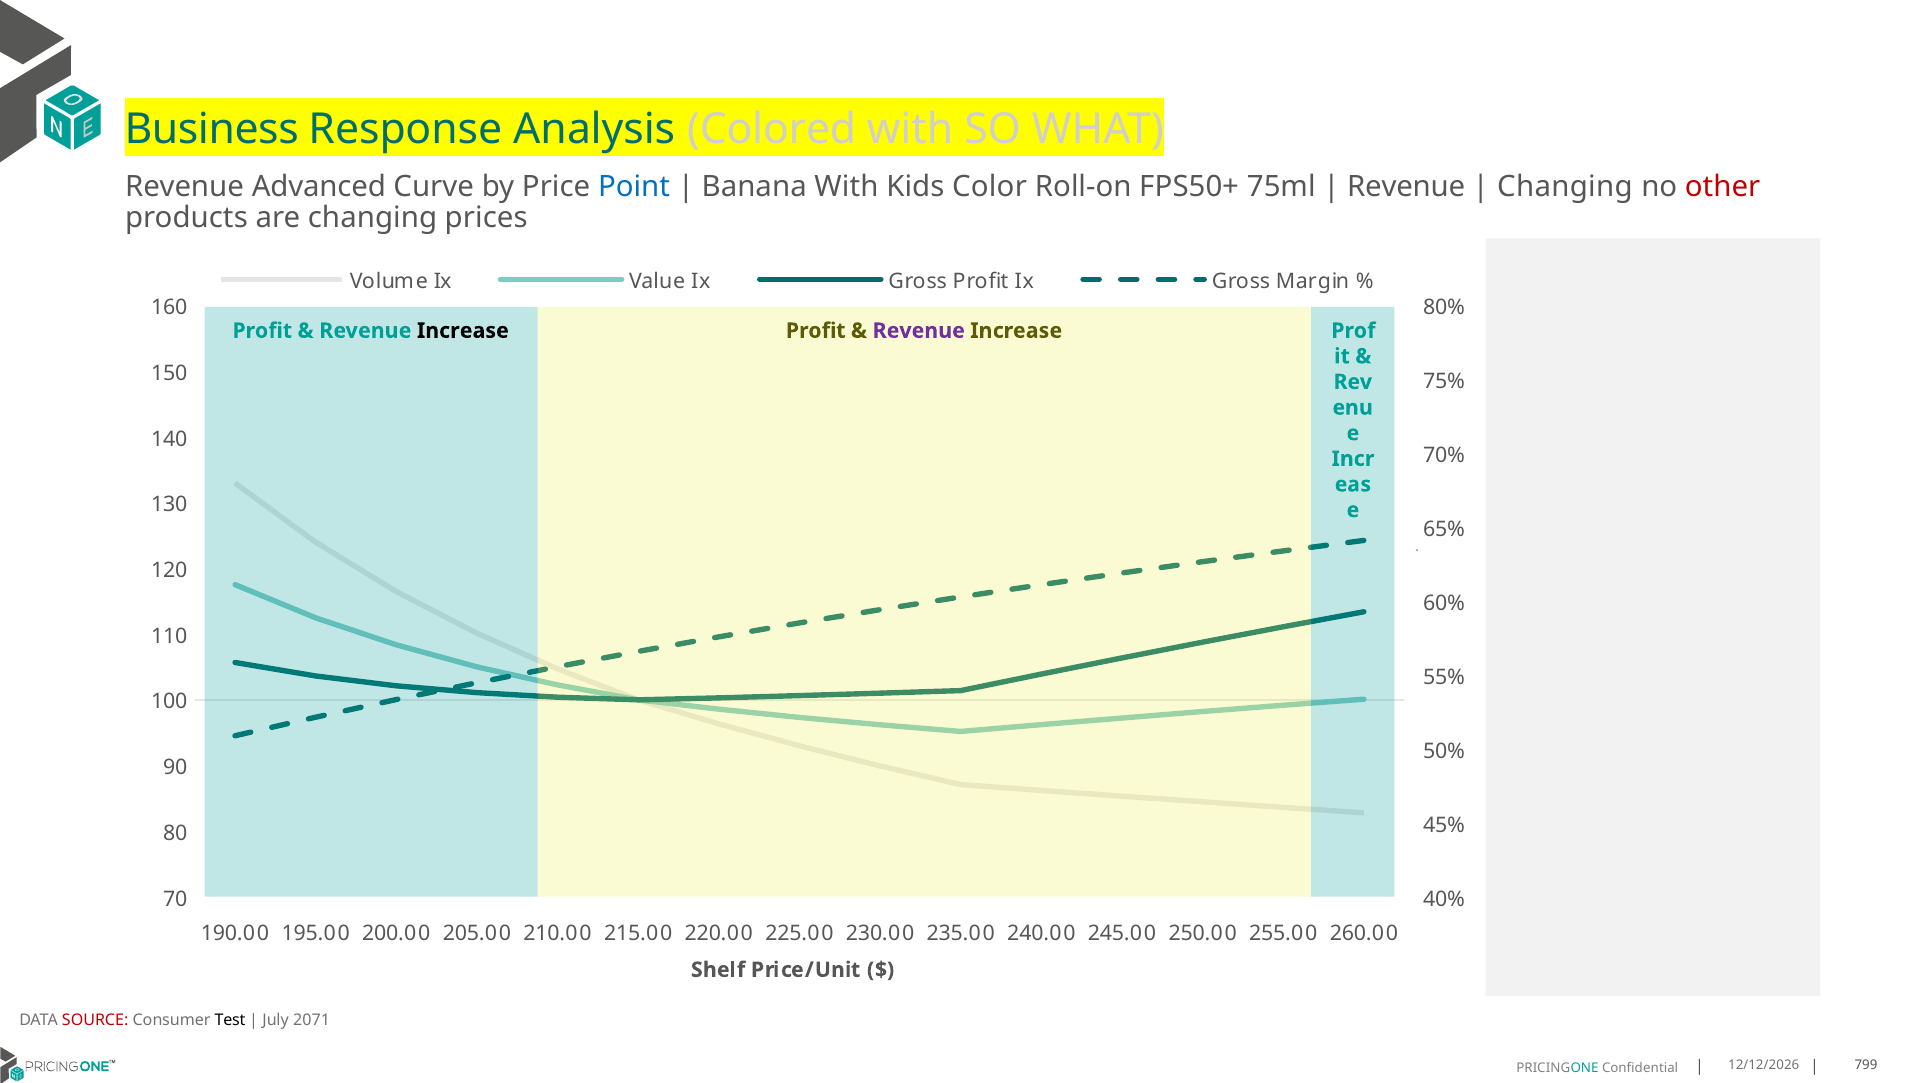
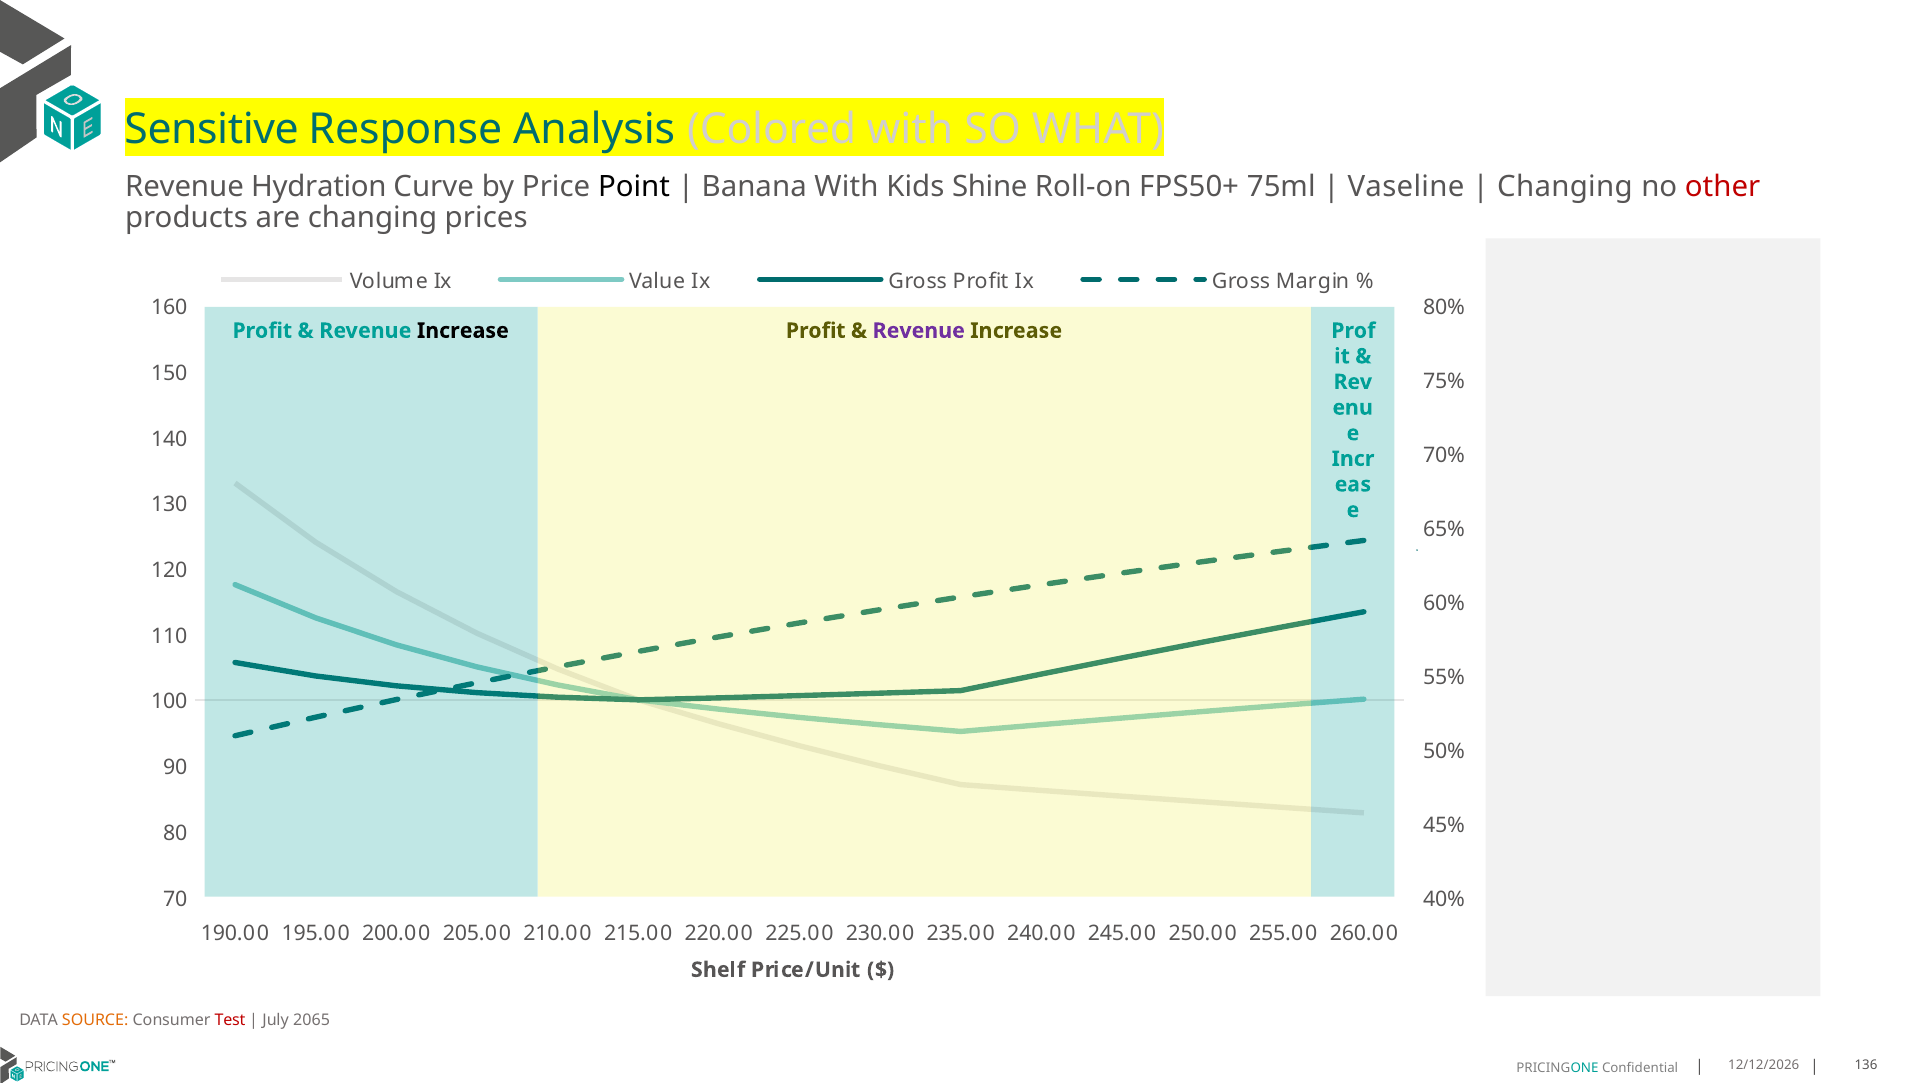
Business: Business -> Sensitive (212, 129)
Advanced: Advanced -> Hydration (319, 186)
Point colour: blue -> black (634, 186)
Color: Color -> Shine (990, 186)
Revenue: Revenue -> Vaseline (1406, 186)
SOURCE colour: red -> orange (95, 1020)
Test colour: black -> red (230, 1020)
2071: 2071 -> 2065 (312, 1020)
799: 799 -> 136 (1866, 1065)
